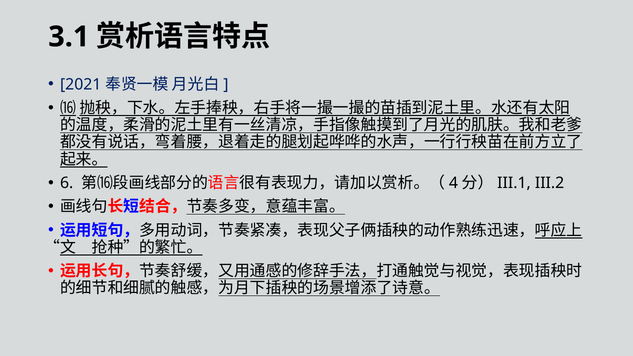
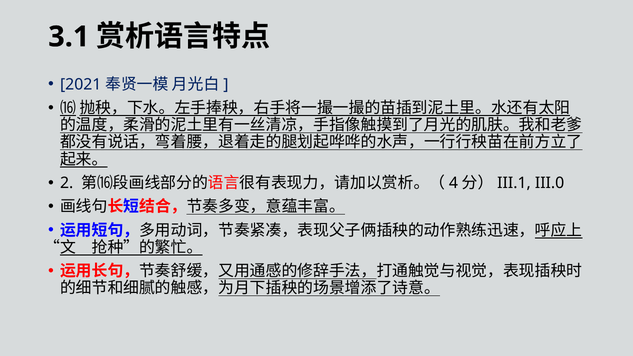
6: 6 -> 2 (67, 183)
III.2: III.2 -> III.0 (550, 183)
